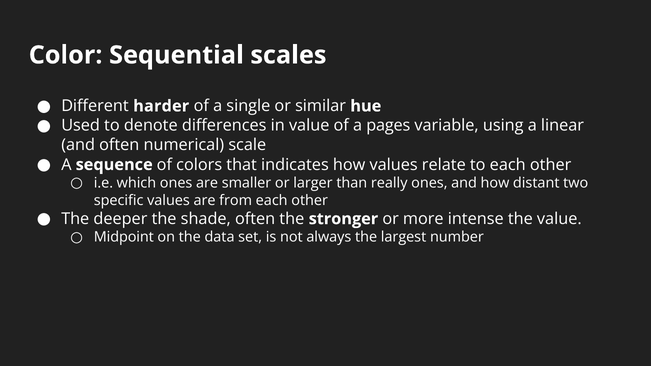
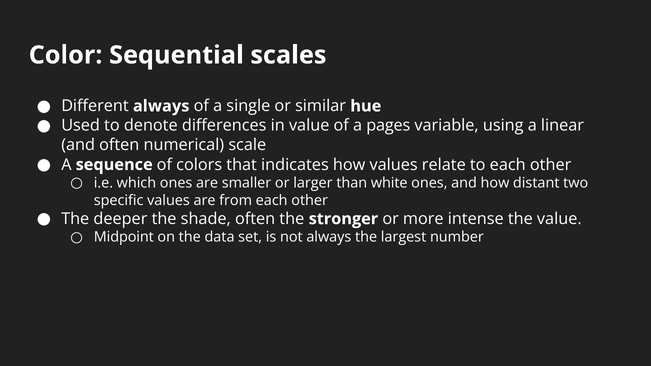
Different harder: harder -> always (161, 106)
really: really -> white (389, 183)
